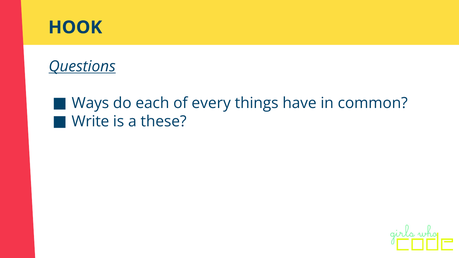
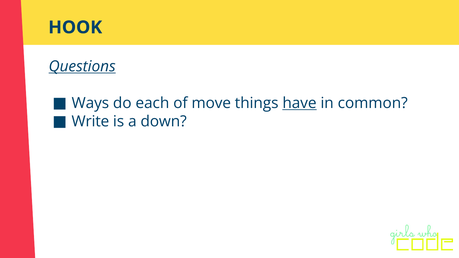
every: every -> move (211, 103)
have underline: none -> present (299, 103)
these: these -> down (164, 122)
